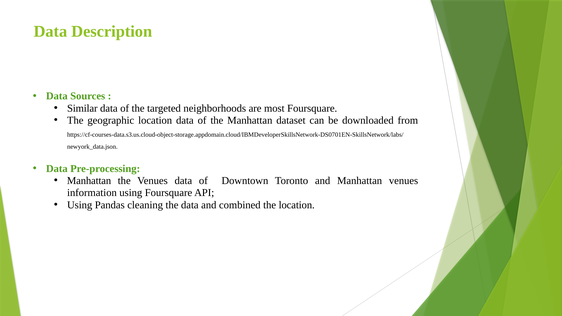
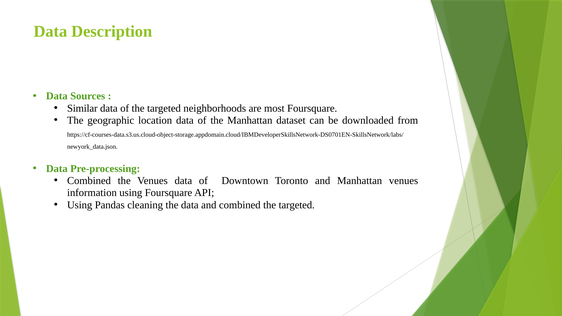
Manhattan: Manhattan -> Combined (89, 181)
combined the location: location -> targeted (297, 205)
